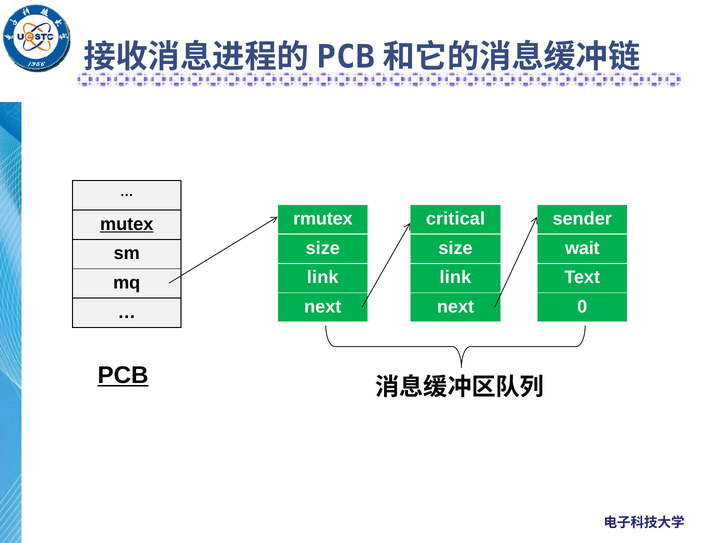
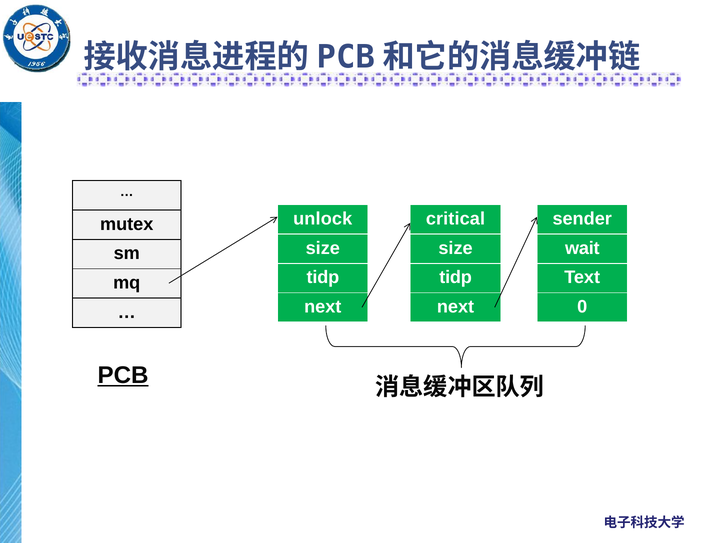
rmutex: rmutex -> unlock (323, 219)
mutex underline: present -> none (127, 224)
link: link -> tidp (323, 277)
link: link -> tidp (456, 277)
